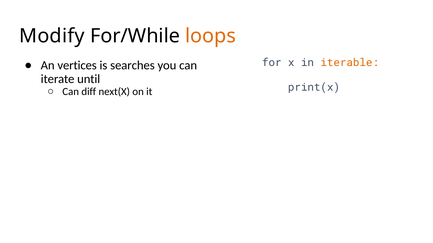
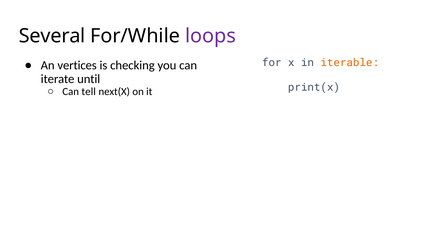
Modify: Modify -> Several (52, 36)
loops colour: orange -> purple (211, 36)
searches: searches -> checking (132, 66)
diff: diff -> tell (89, 92)
